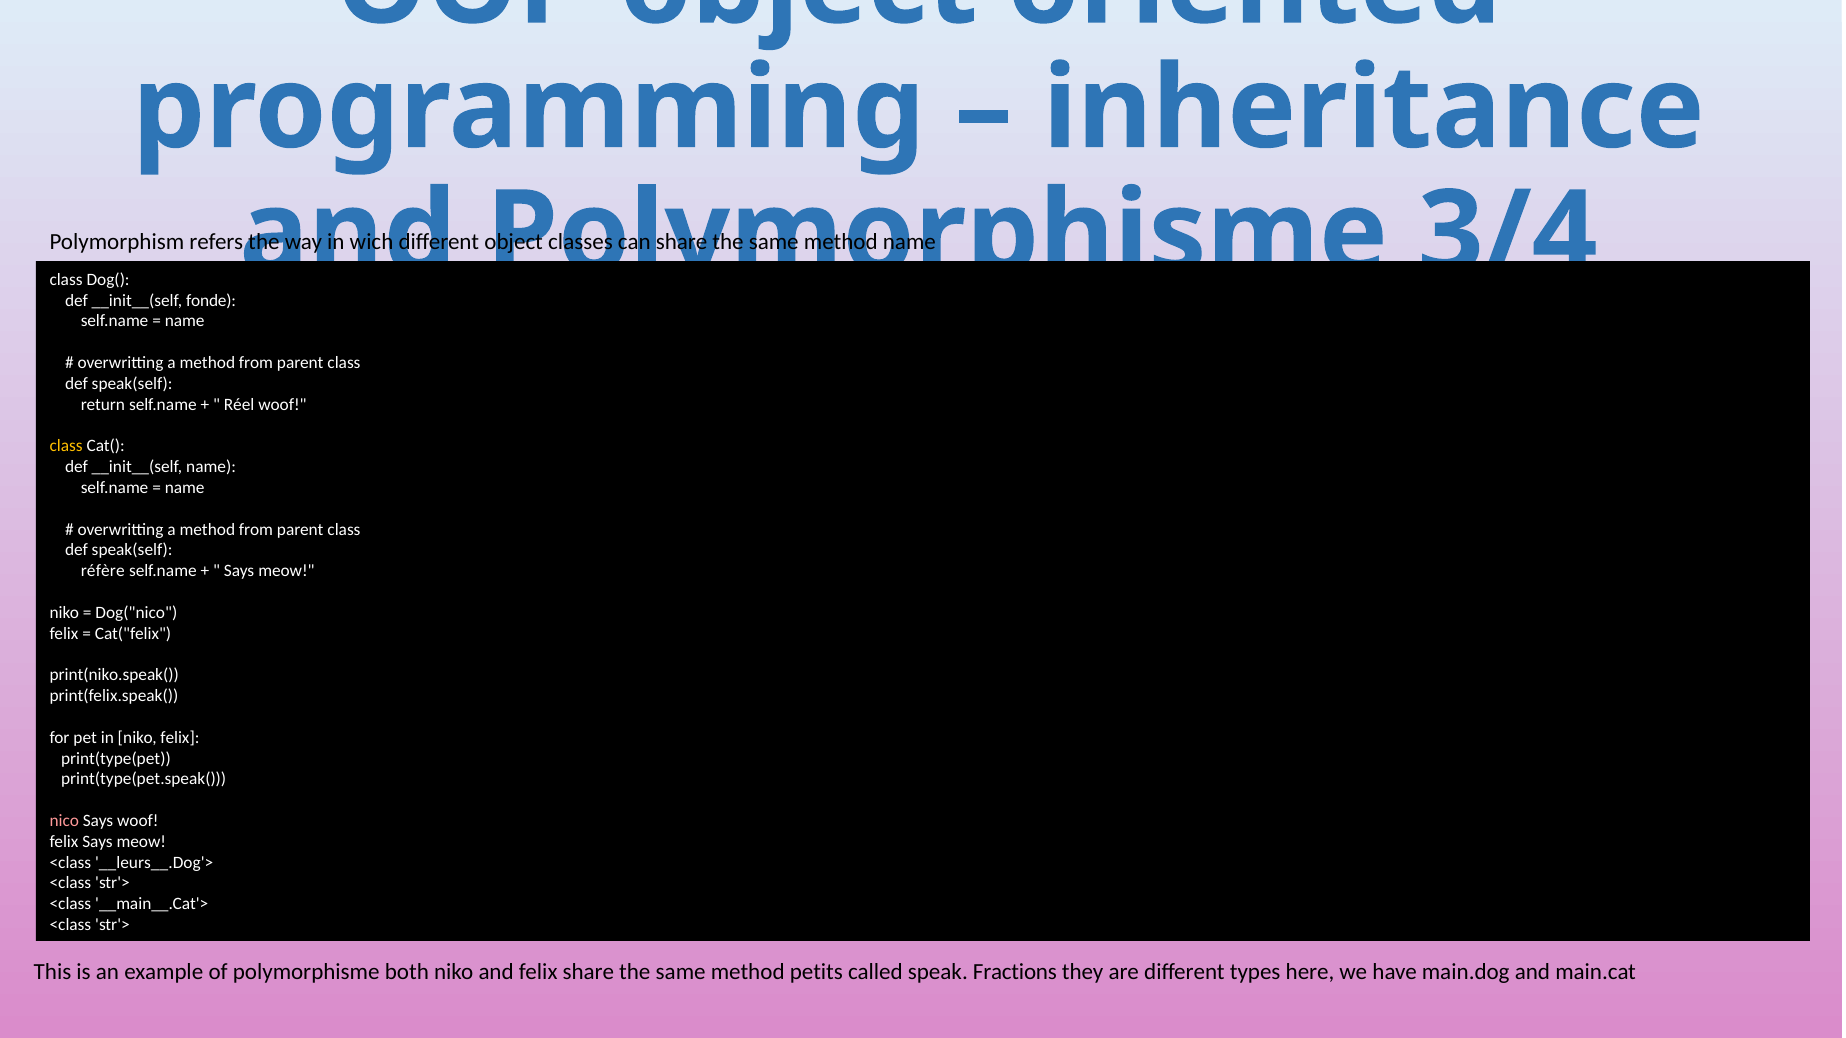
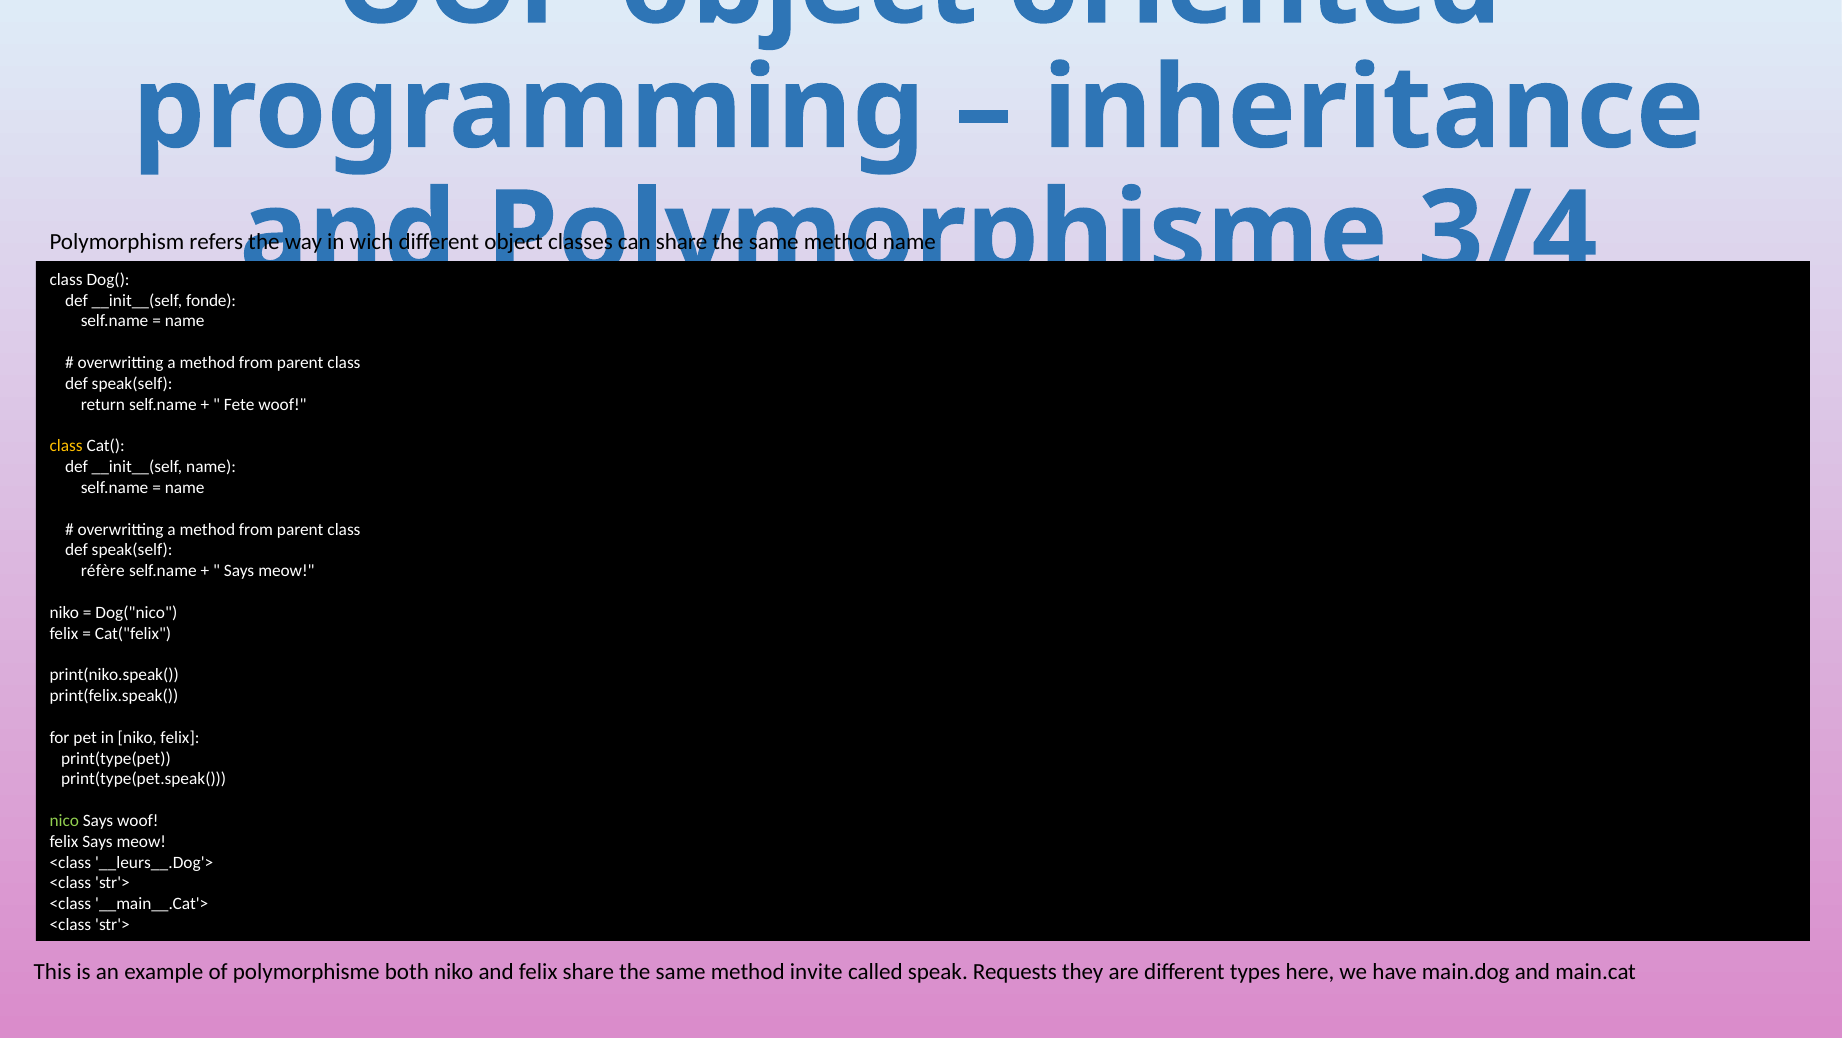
Réel: Réel -> Fete (239, 405)
nico colour: pink -> light green (64, 821)
petits: petits -> invite (816, 973)
Fractions: Fractions -> Requests (1015, 973)
